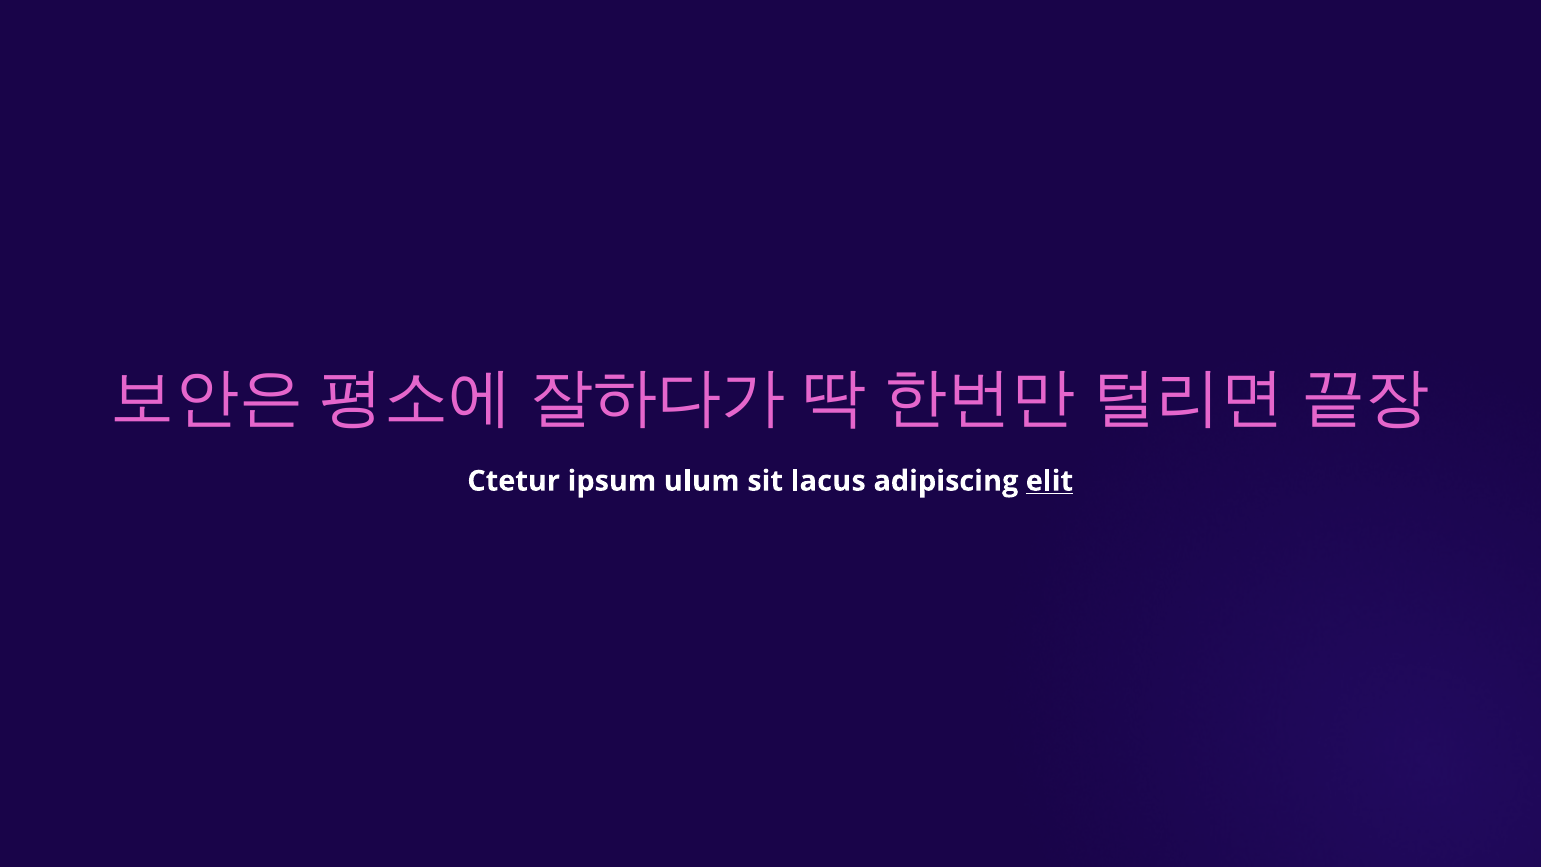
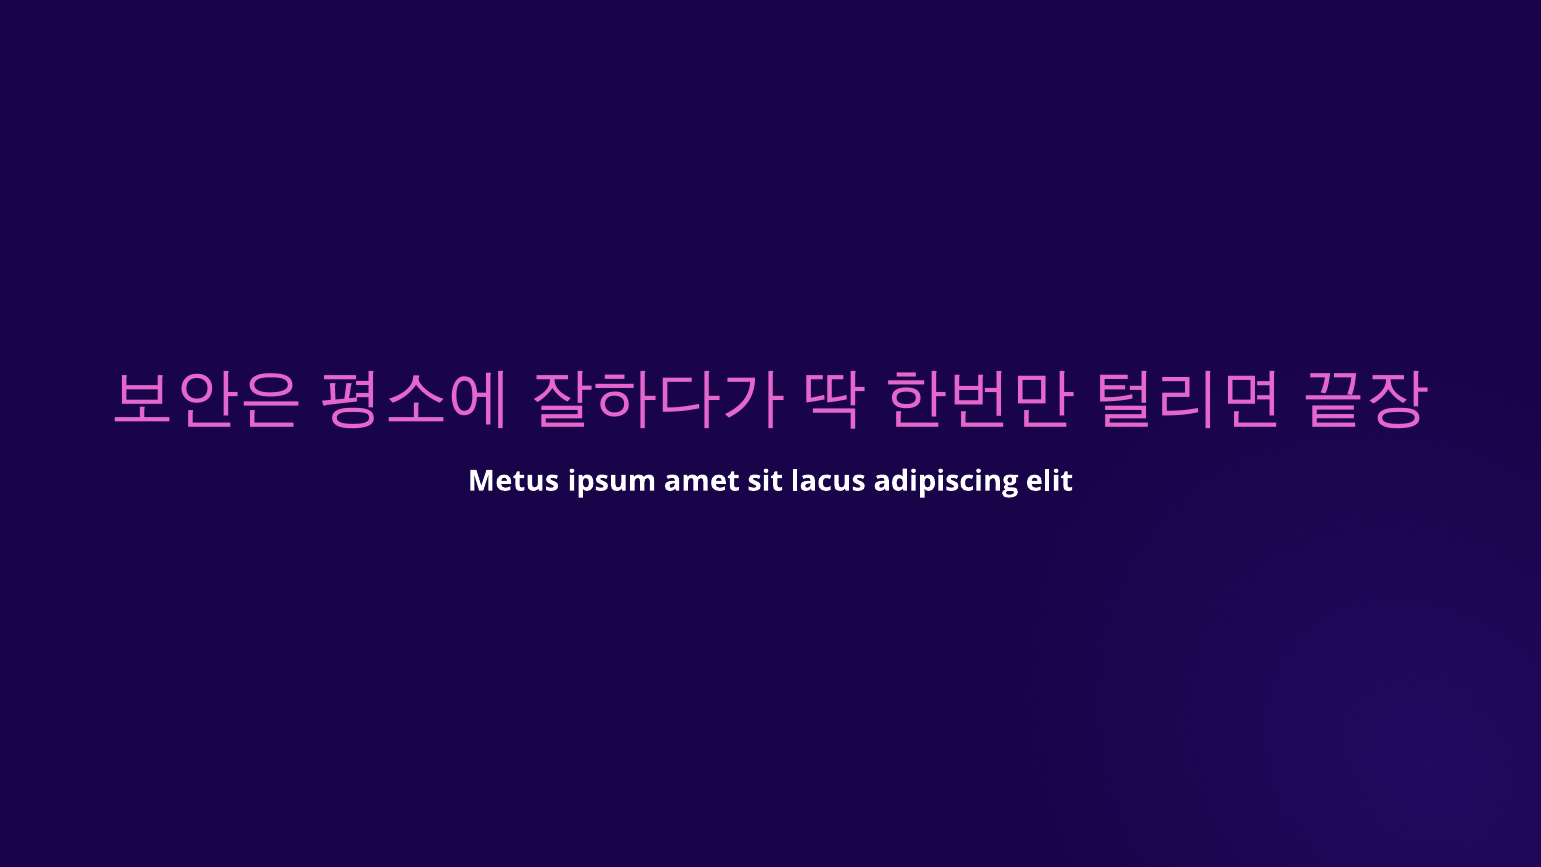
Ctetur: Ctetur -> Metus (513, 481)
ulum: ulum -> amet (702, 481)
elit underline: present -> none (1049, 481)
